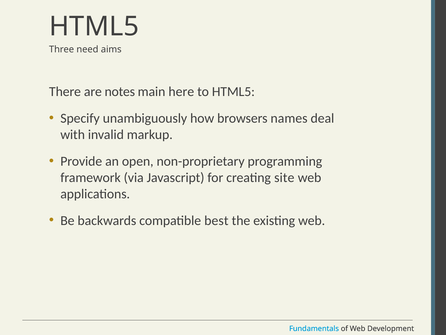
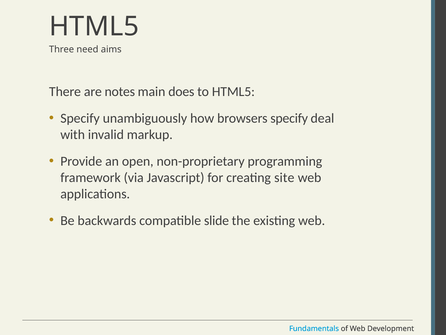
here: here -> does (181, 92)
browsers names: names -> specify (289, 118)
best: best -> slide (217, 220)
